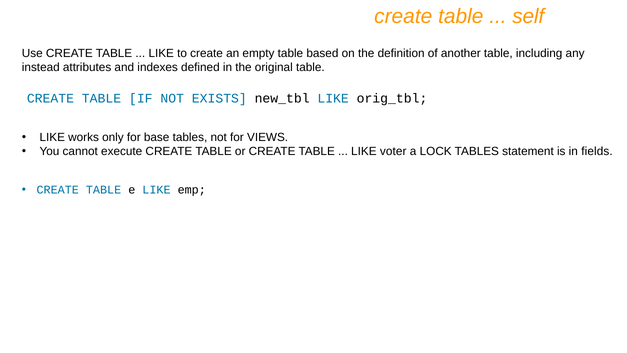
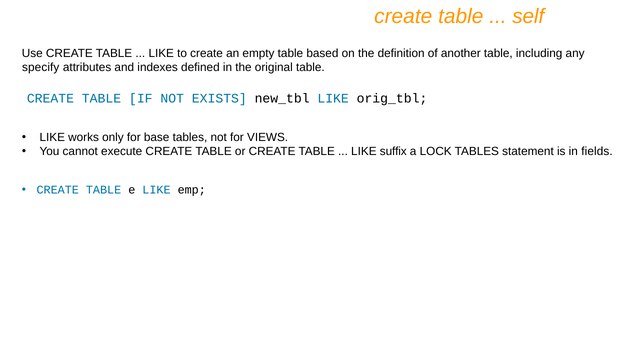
instead: instead -> specify (41, 67)
voter: voter -> suffix (393, 151)
